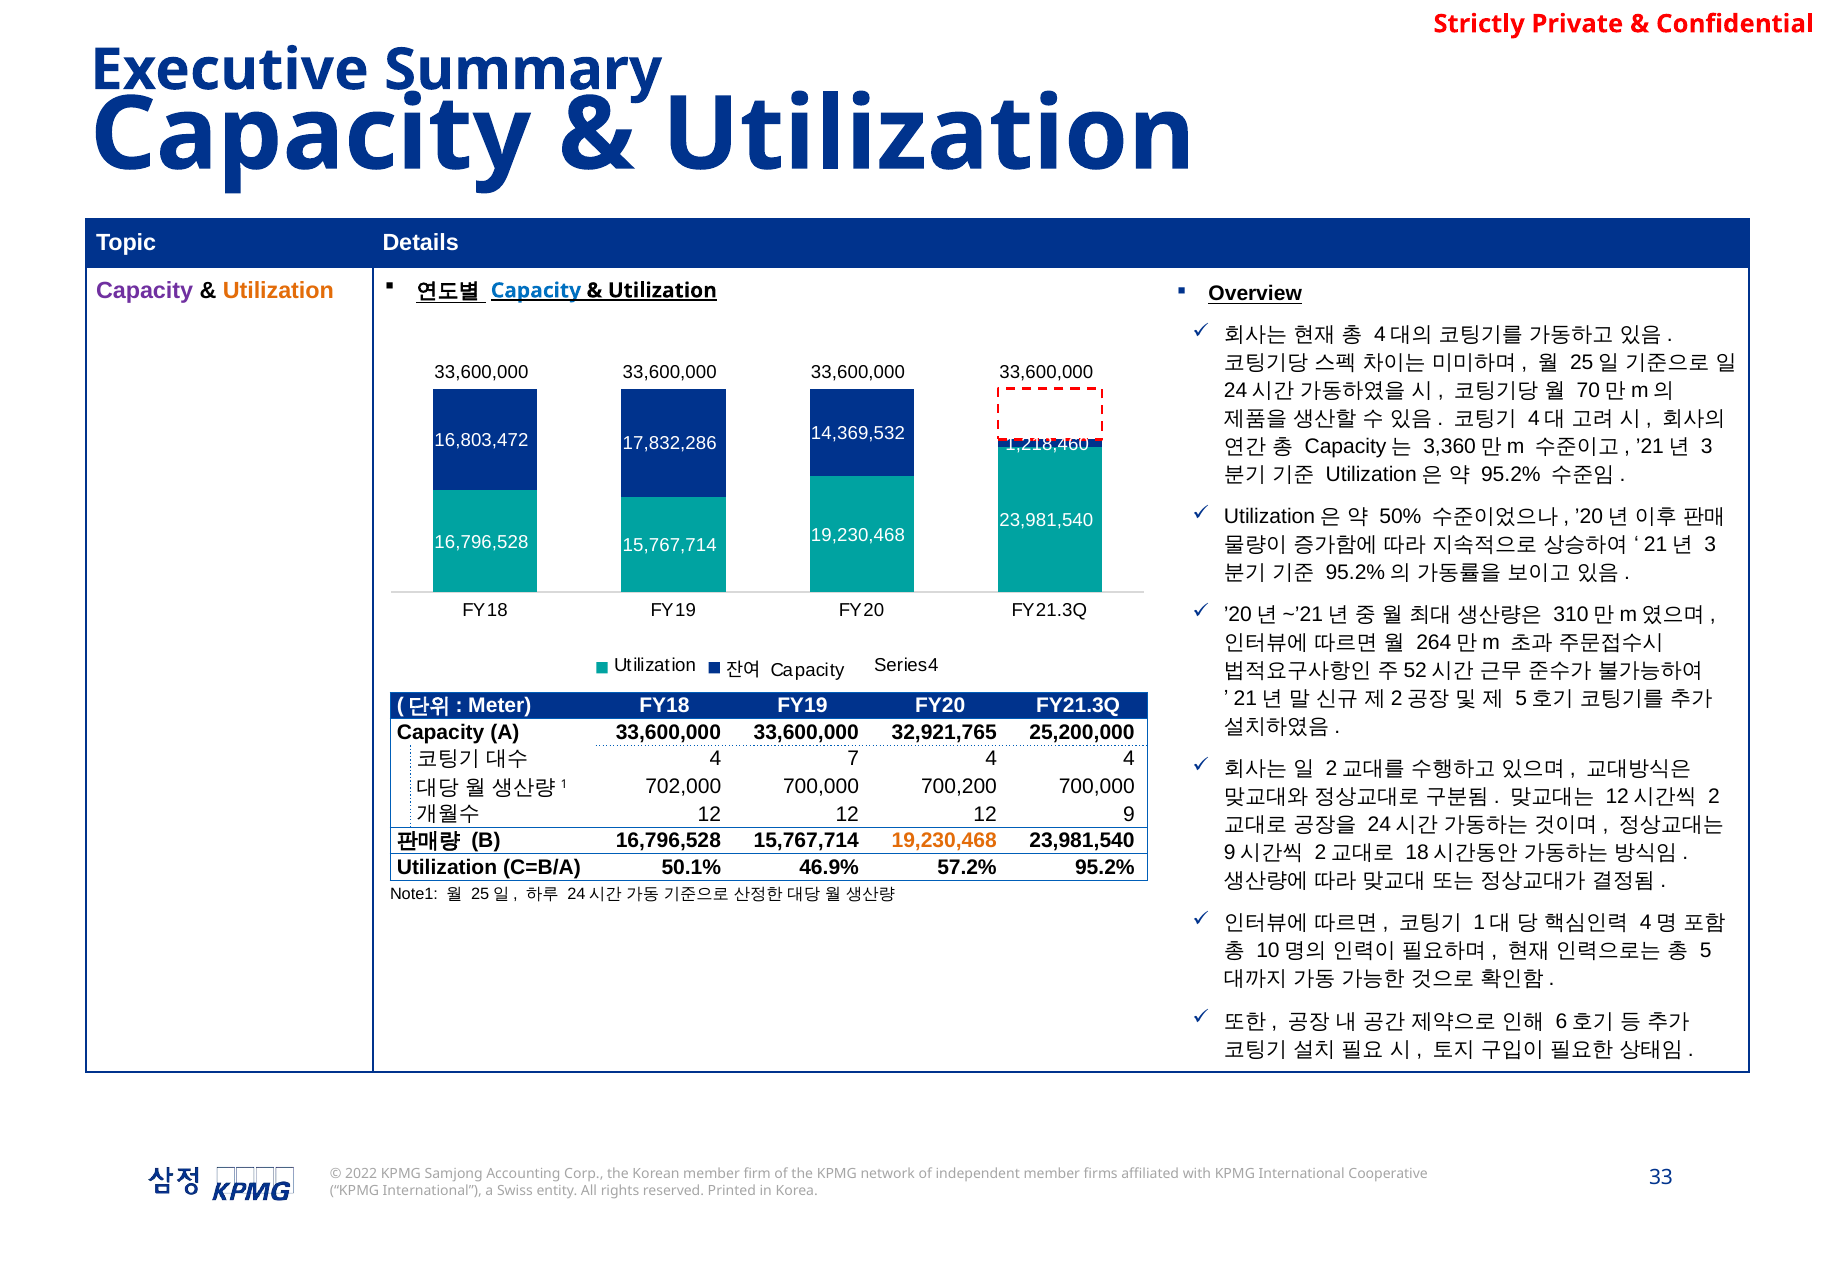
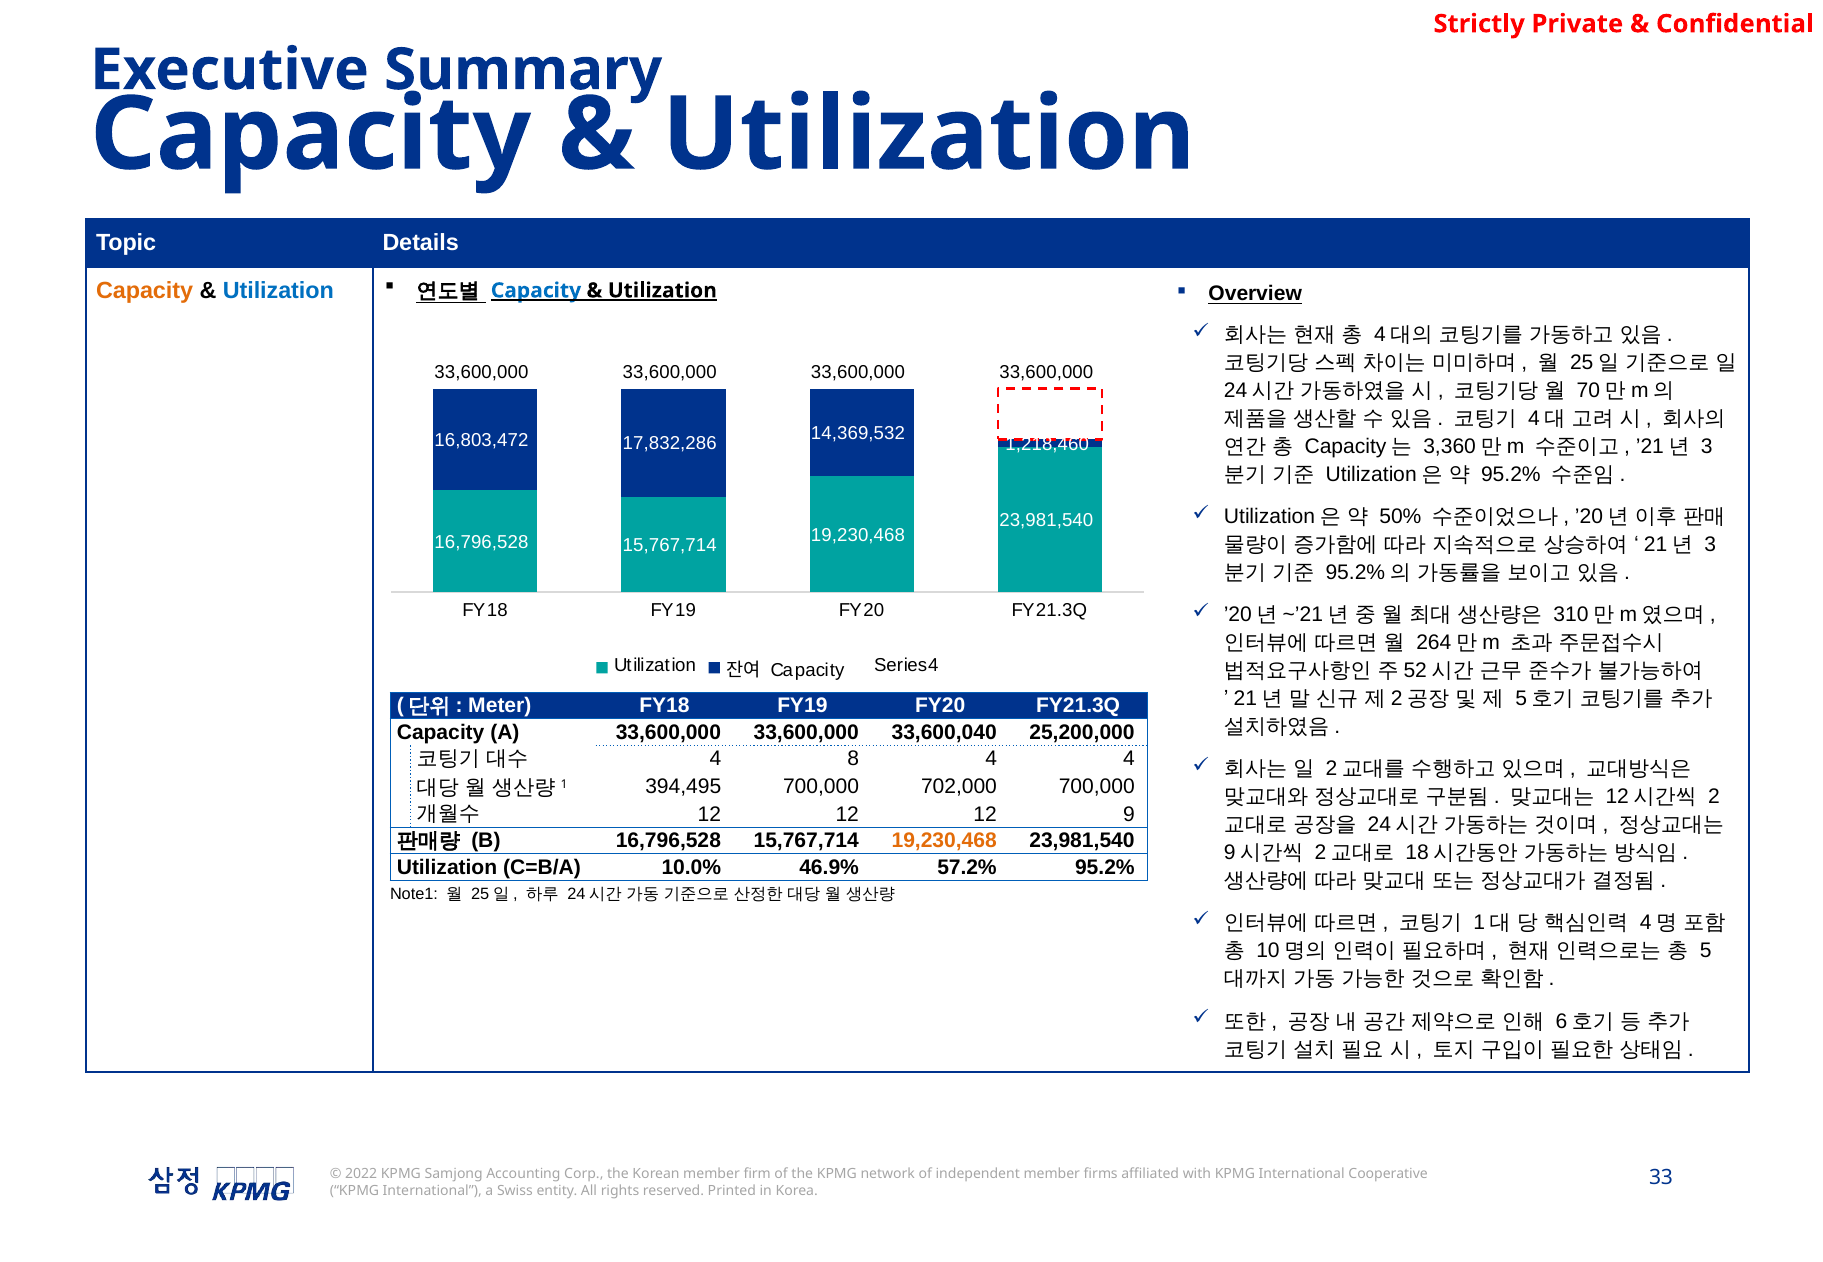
Capacity colour: purple -> orange (145, 291)
Utilization colour: orange -> blue (278, 291)
32,921,765: 32,921,765 -> 33,600,040 (944, 733)
7: 7 -> 8 (853, 759)
702,000: 702,000 -> 394,495 (683, 787)
700,200: 700,200 -> 702,000 (959, 787)
50.1%: 50.1% -> 10.0% (691, 867)
